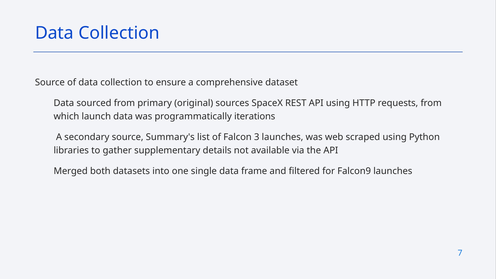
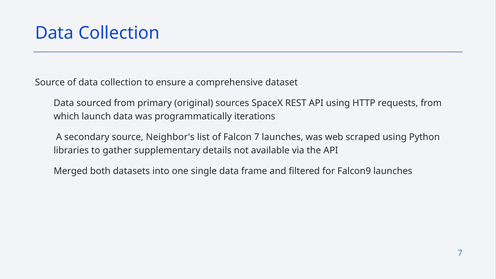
Summary's: Summary's -> Neighbor's (170, 137)
Falcon 3: 3 -> 7 (257, 137)
